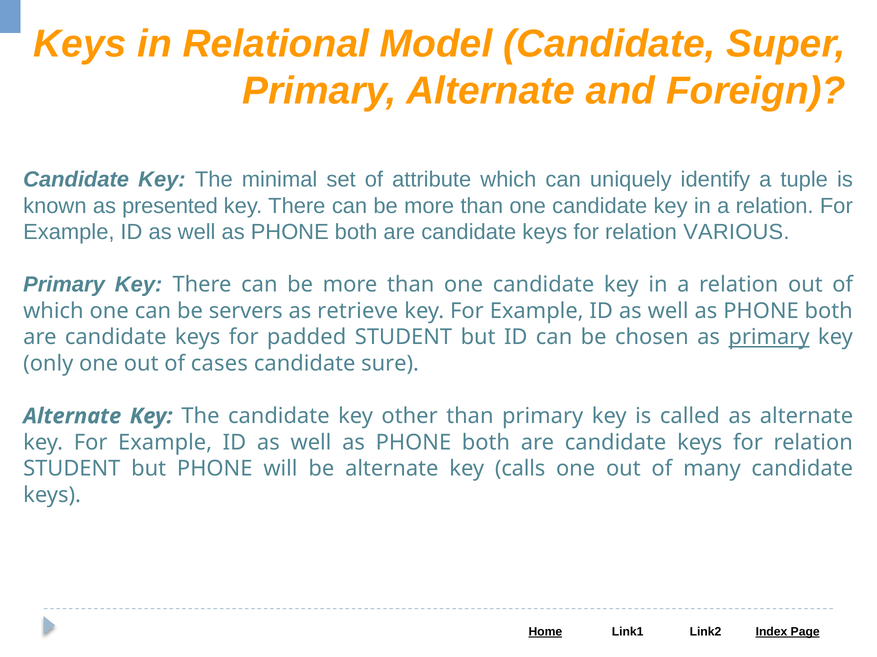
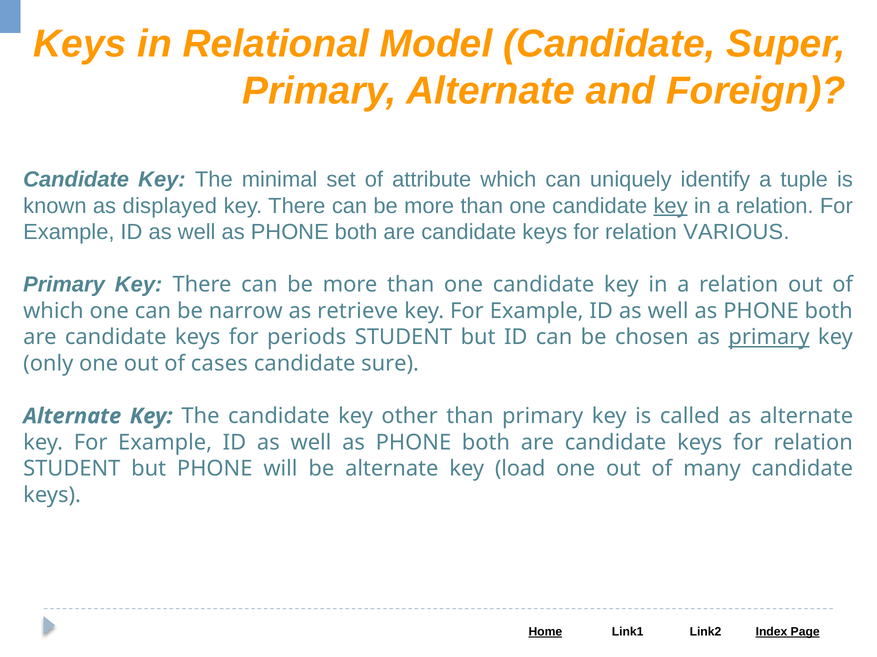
presented: presented -> displayed (170, 206)
key underline: none -> present (671, 206)
servers: servers -> narrow (246, 311)
padded: padded -> periods (307, 338)
calls: calls -> load (520, 469)
